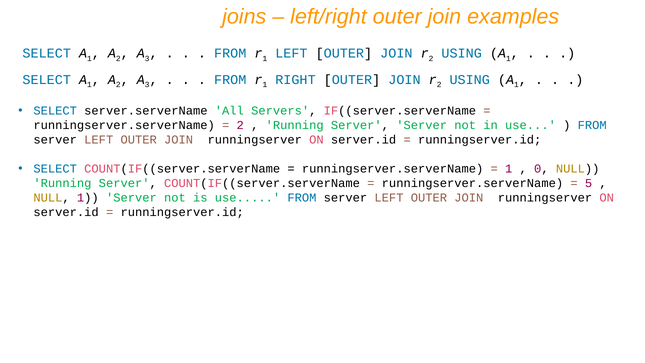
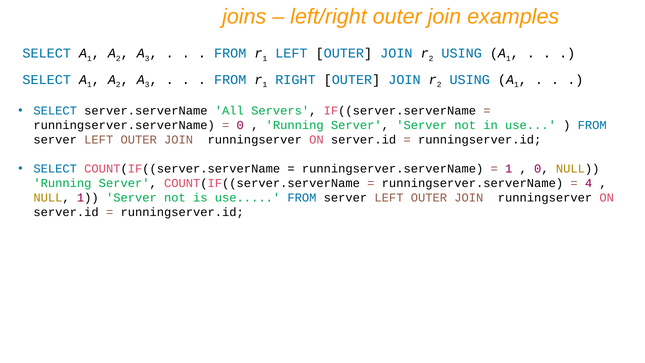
2: 2 -> 0 (240, 125)
5: 5 -> 4 (589, 183)
